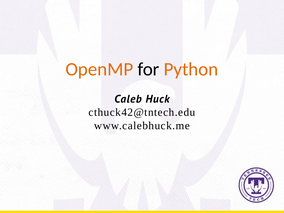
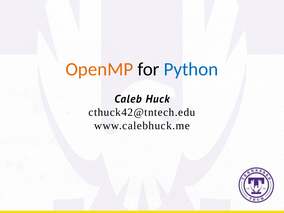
Python colour: orange -> blue (191, 69)
